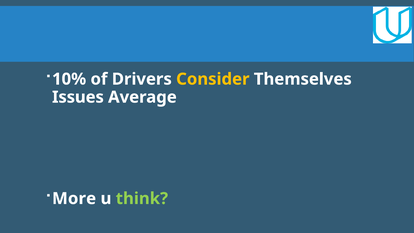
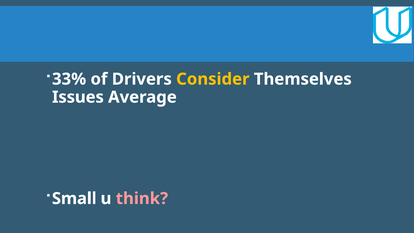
10%: 10% -> 33% (69, 79)
More: More -> Small (74, 198)
think colour: light green -> pink (142, 198)
